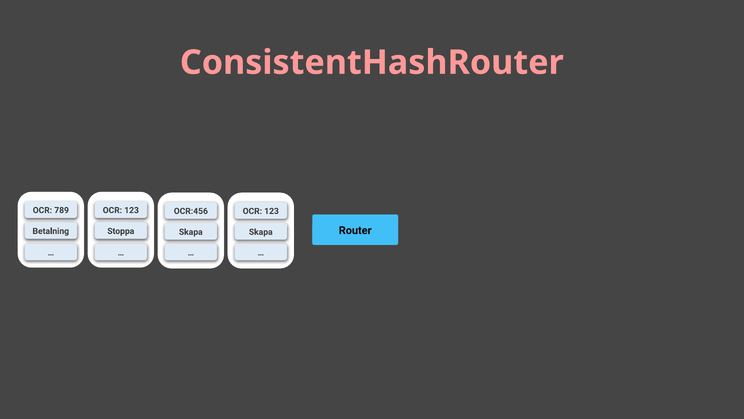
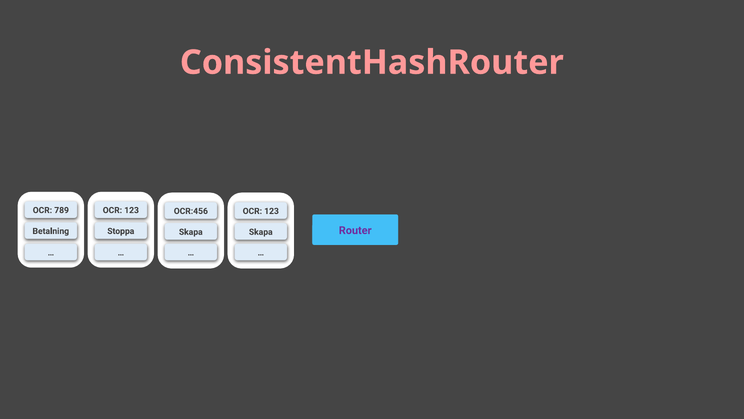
Router colour: black -> purple (355, 230)
